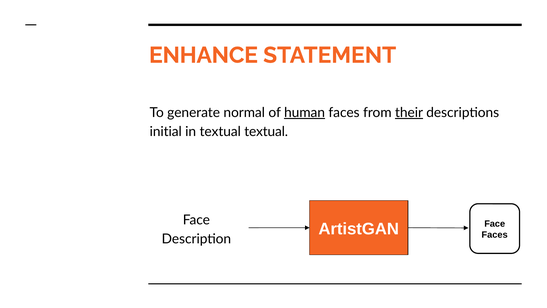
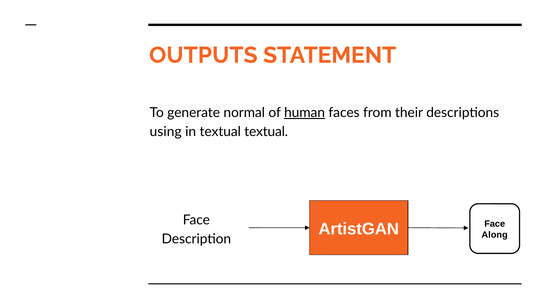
ENHANCE: ENHANCE -> OUTPUTS (203, 55)
their underline: present -> none (409, 113)
initial: initial -> using (166, 131)
Faces: Faces -> Along (495, 234)
